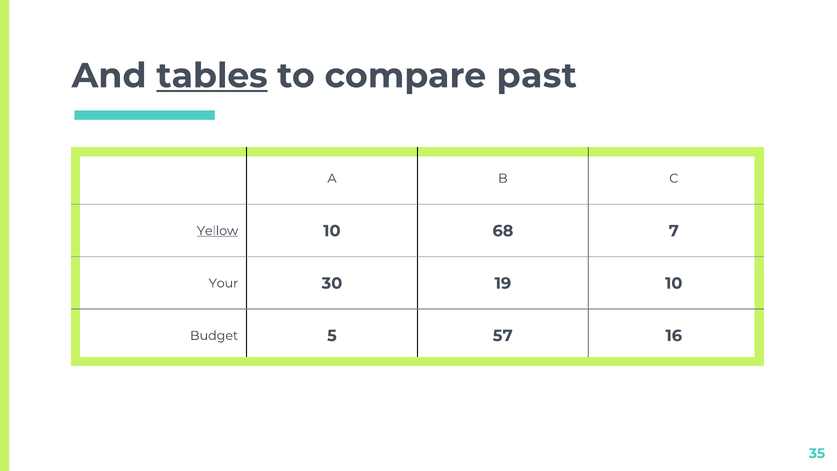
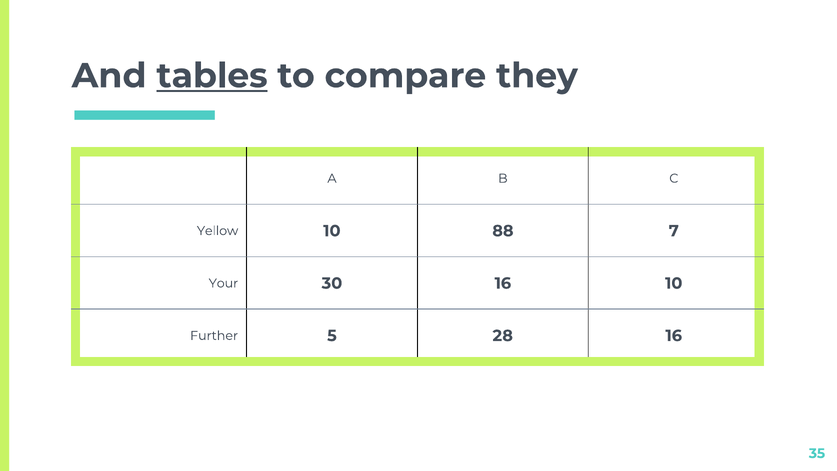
past: past -> they (537, 76)
Yellow underline: present -> none (218, 231)
68: 68 -> 88 (503, 231)
30 19: 19 -> 16 (503, 283)
Budget: Budget -> Further (214, 336)
57: 57 -> 28 (503, 336)
